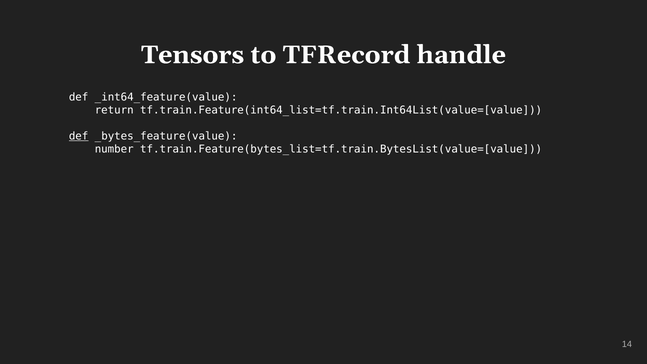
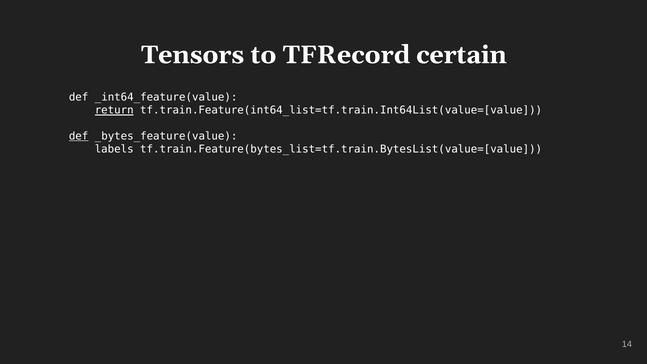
handle: handle -> certain (462, 55)
return underline: none -> present (114, 110)
number: number -> labels (114, 149)
